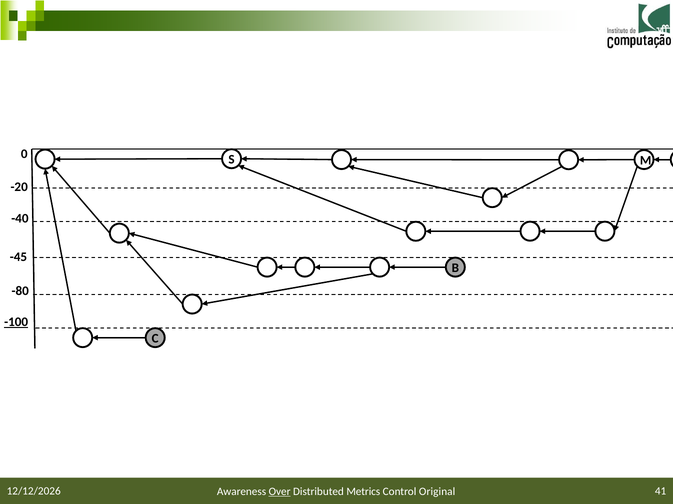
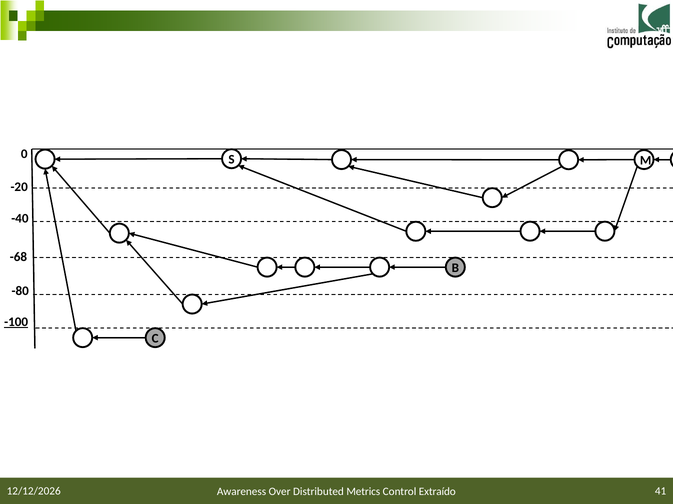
-45: -45 -> -68 (18, 258)
Over underline: present -> none (280, 492)
Original: Original -> Extraído (437, 492)
